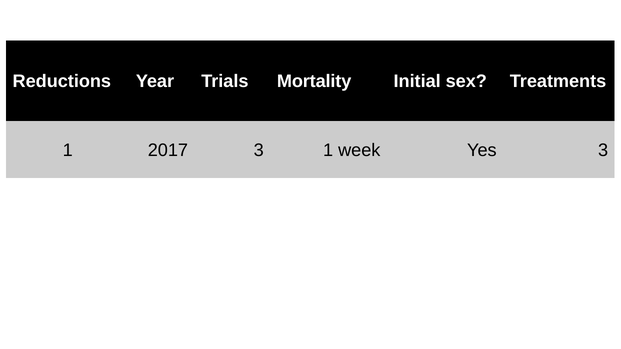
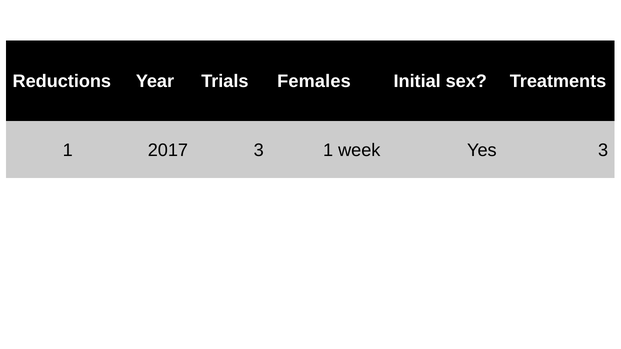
Mortality: Mortality -> Females (314, 81)
